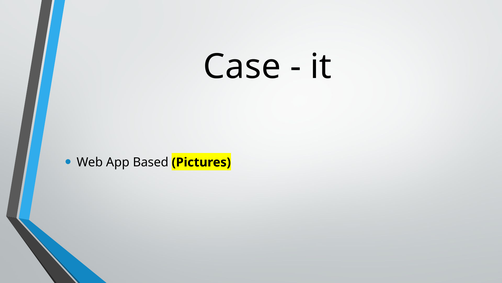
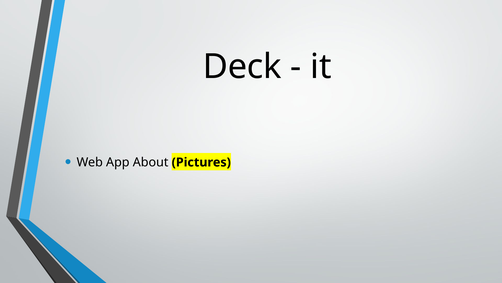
Case: Case -> Deck (242, 67)
Based: Based -> About (151, 162)
